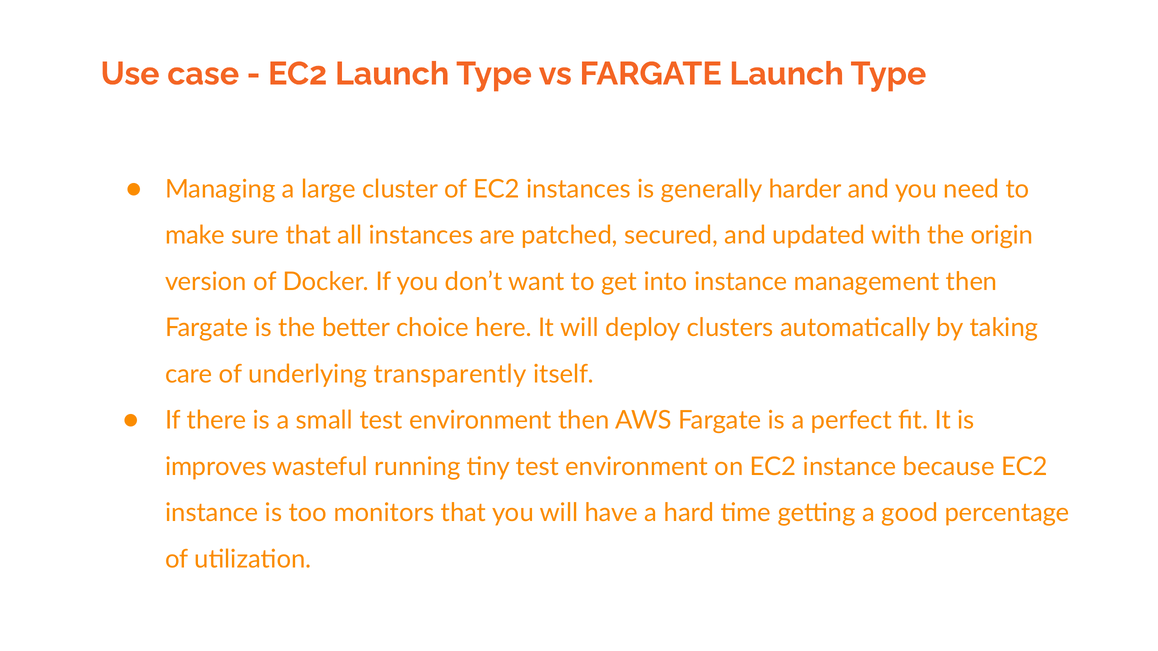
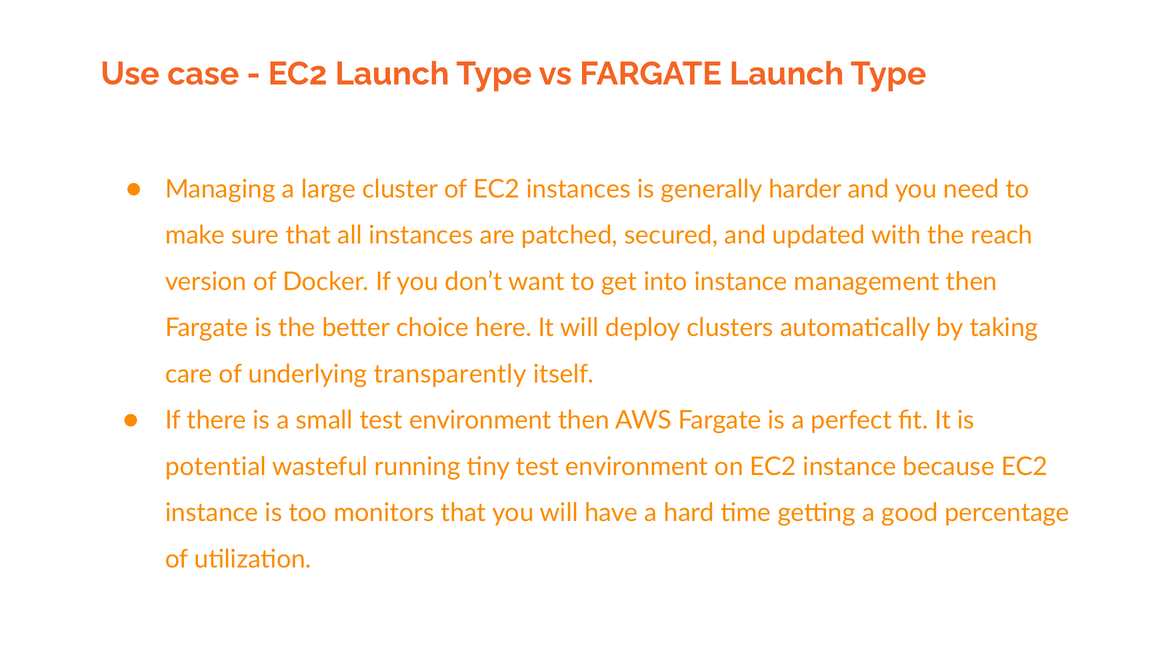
origin: origin -> reach (1002, 236)
improves: improves -> potential (216, 467)
